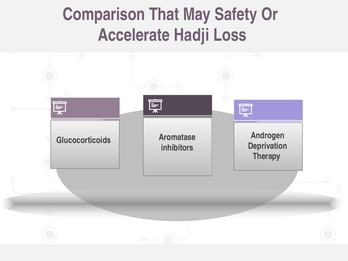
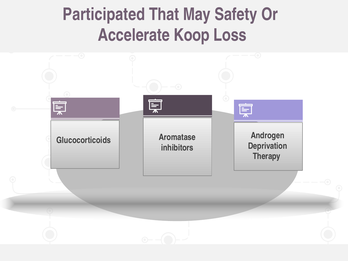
Comparison: Comparison -> Participated (104, 14)
Hadji: Hadji -> Koop (192, 35)
